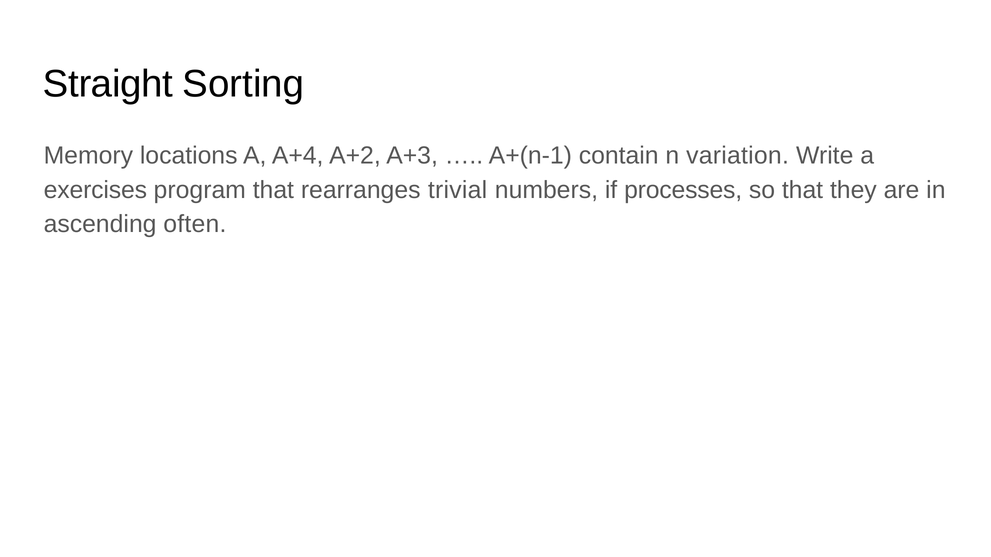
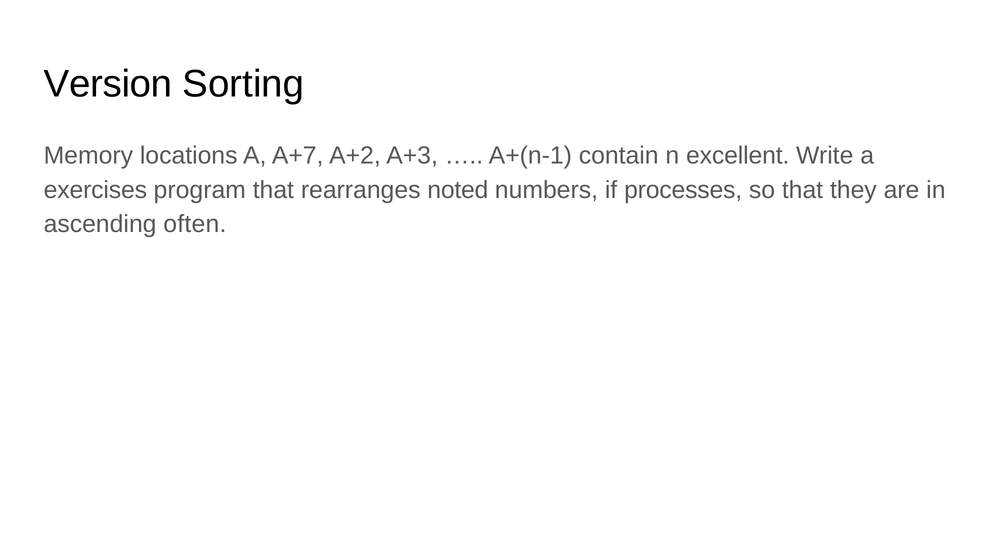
Straight: Straight -> Version (108, 84)
A+4: A+4 -> A+7 (298, 156)
variation: variation -> excellent (738, 156)
trivial: trivial -> noted (458, 190)
